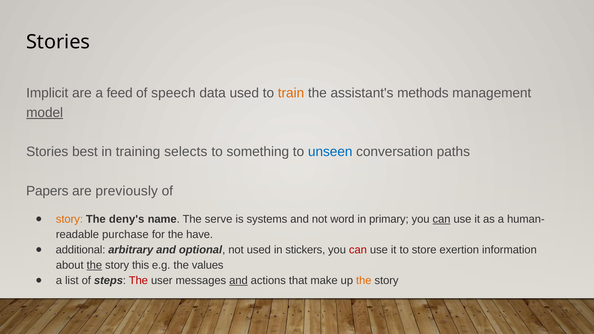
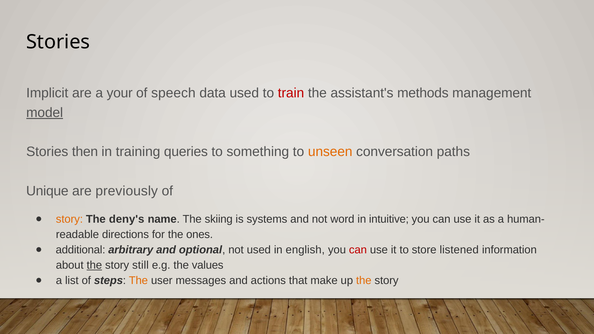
feed: feed -> your (120, 93)
train colour: orange -> red (291, 93)
best: best -> then (85, 152)
selects: selects -> queries (186, 152)
unseen colour: blue -> orange (330, 152)
Papers: Papers -> Unique (47, 191)
serve: serve -> skiing (219, 219)
primary: primary -> intuitive (389, 219)
can underline: present -> none (442, 219)
purchase: purchase -> directions (125, 235)
have: have -> ones (200, 235)
stickers: stickers -> english (305, 250)
exertion: exertion -> listened (459, 250)
this: this -> still (140, 265)
The colour: red -> orange (138, 281)
and underline: present -> none (238, 281)
